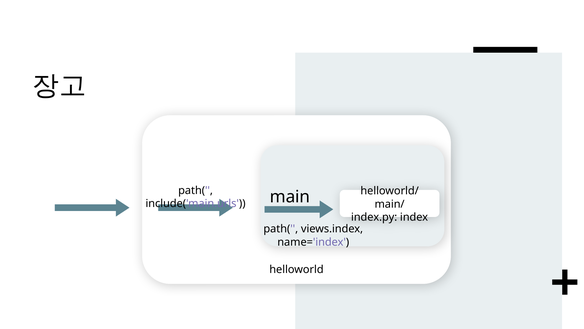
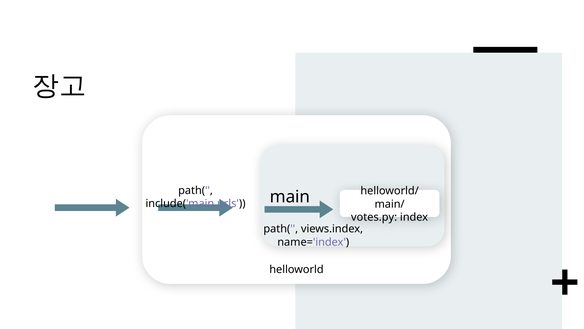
index.py: index.py -> votes.py (374, 217)
